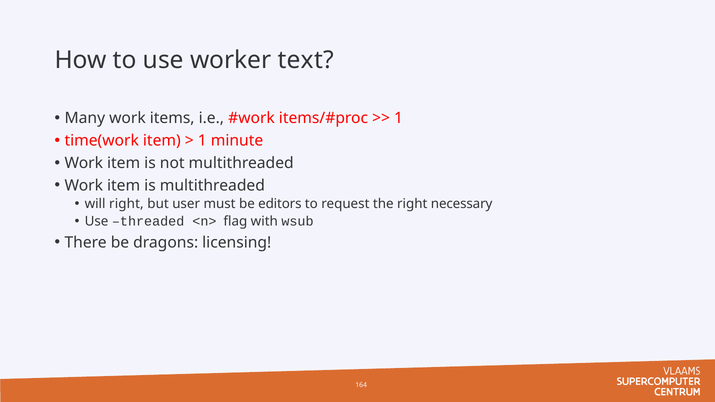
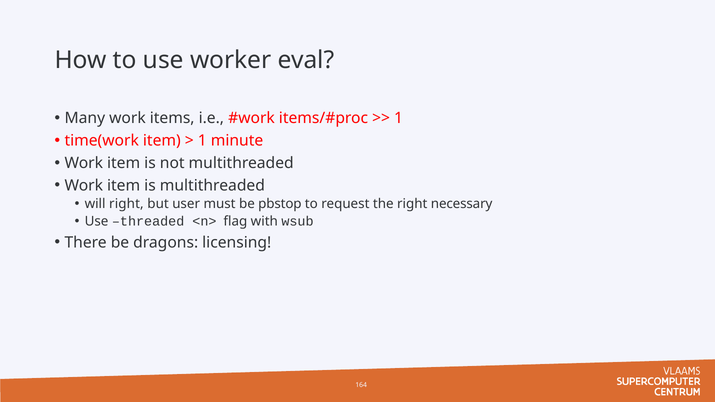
text: text -> eval (306, 60)
editors: editors -> pbstop (280, 204)
